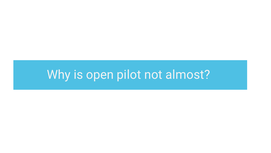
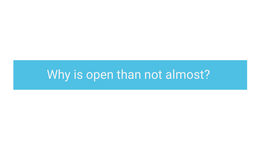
pilot: pilot -> than (129, 75)
